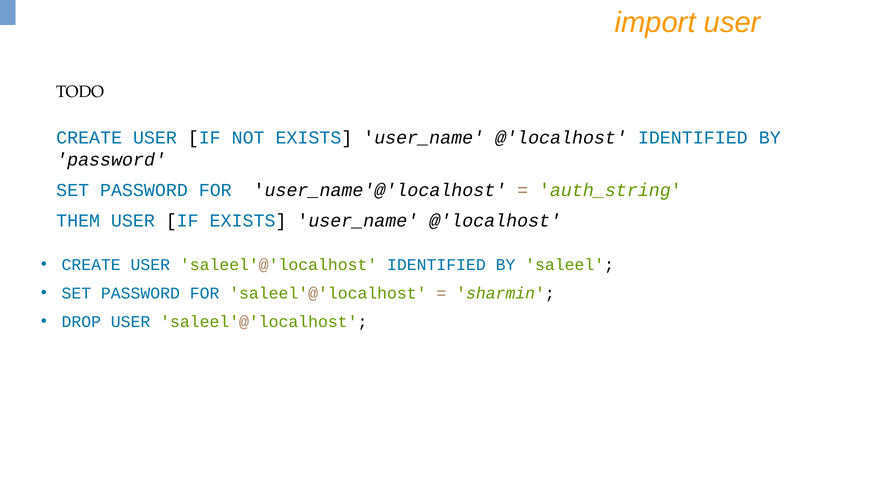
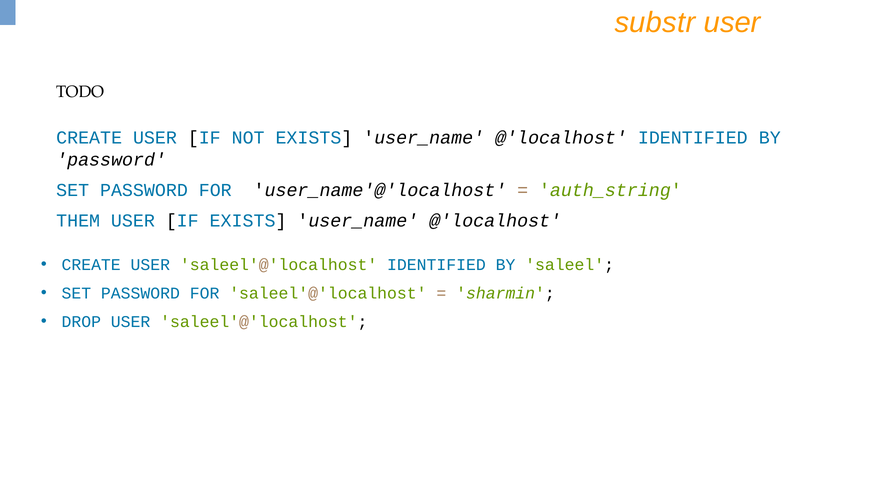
import: import -> substr (655, 23)
